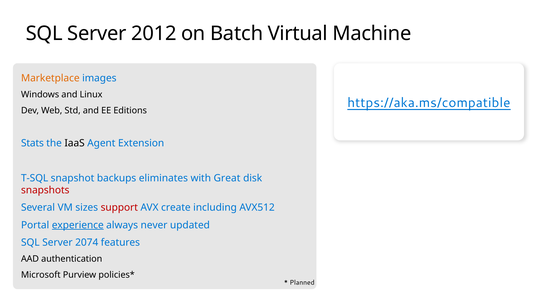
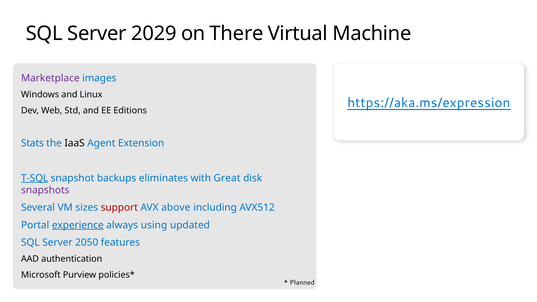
2012: 2012 -> 2029 (154, 34)
Batch: Batch -> There (237, 34)
Marketplace colour: orange -> purple (50, 78)
https://aka.ms/compatible: https://aka.ms/compatible -> https://aka.ms/expression (429, 103)
T-SQL underline: none -> present (35, 178)
snapshots colour: red -> purple (45, 190)
create: create -> above (176, 208)
never: never -> using (154, 225)
2074: 2074 -> 2050 (87, 243)
